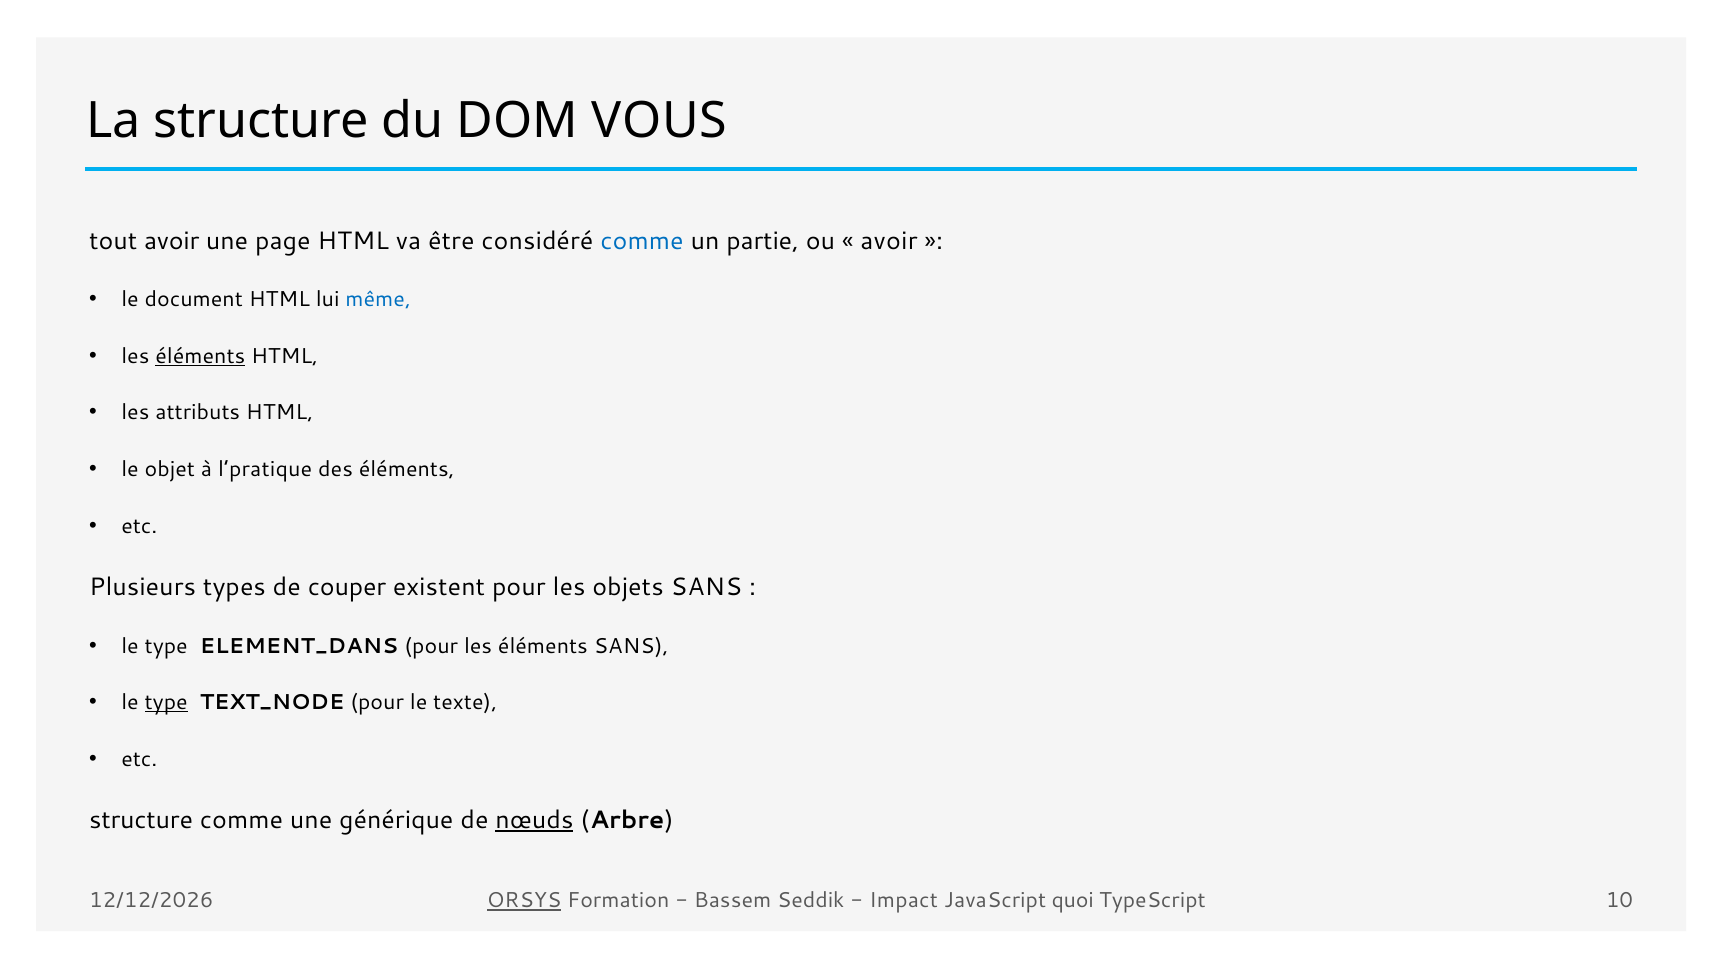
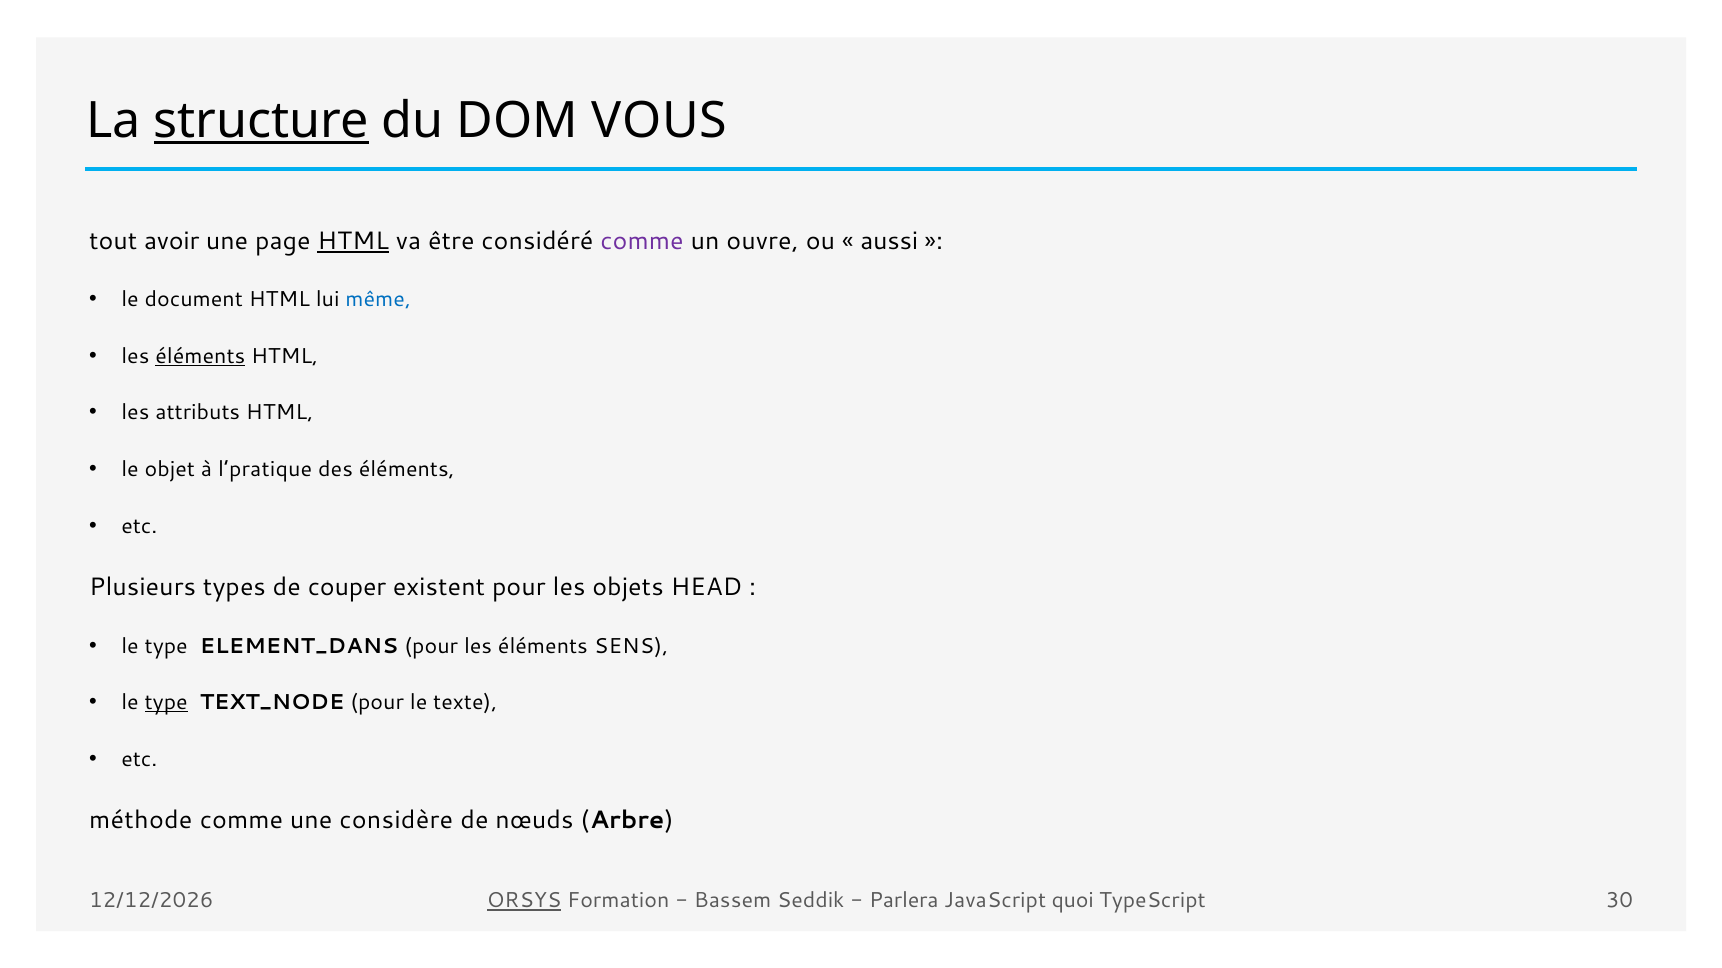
structure underline: none -> present (261, 121)
HTML underline: none -> present (353, 241)
comme colour: blue -> purple (642, 241)
partie: partie -> ouvre (763, 241)
avoir: avoir -> aussi (889, 241)
objets SANS: SANS -> HEAD (706, 588)
éléments SANS: SANS -> SENS (631, 646)
structure: structure -> méthode (141, 821)
générique: générique -> considère (396, 821)
nœuds underline: present -> none (534, 821)
Impact: Impact -> Parlera (904, 901)
10: 10 -> 30 (1619, 901)
